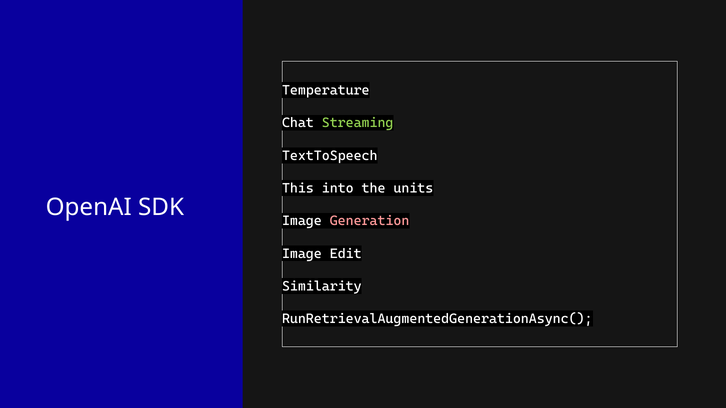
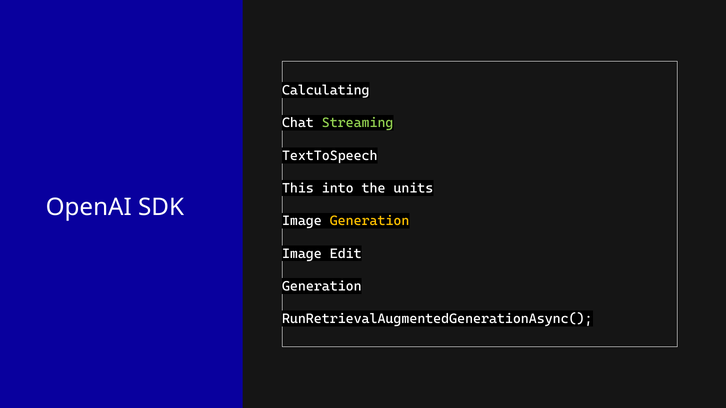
Temperature: Temperature -> Calculating (326, 90)
Generation colour: pink -> yellow (370, 221)
Similarity: Similarity -> Generation (322, 286)
